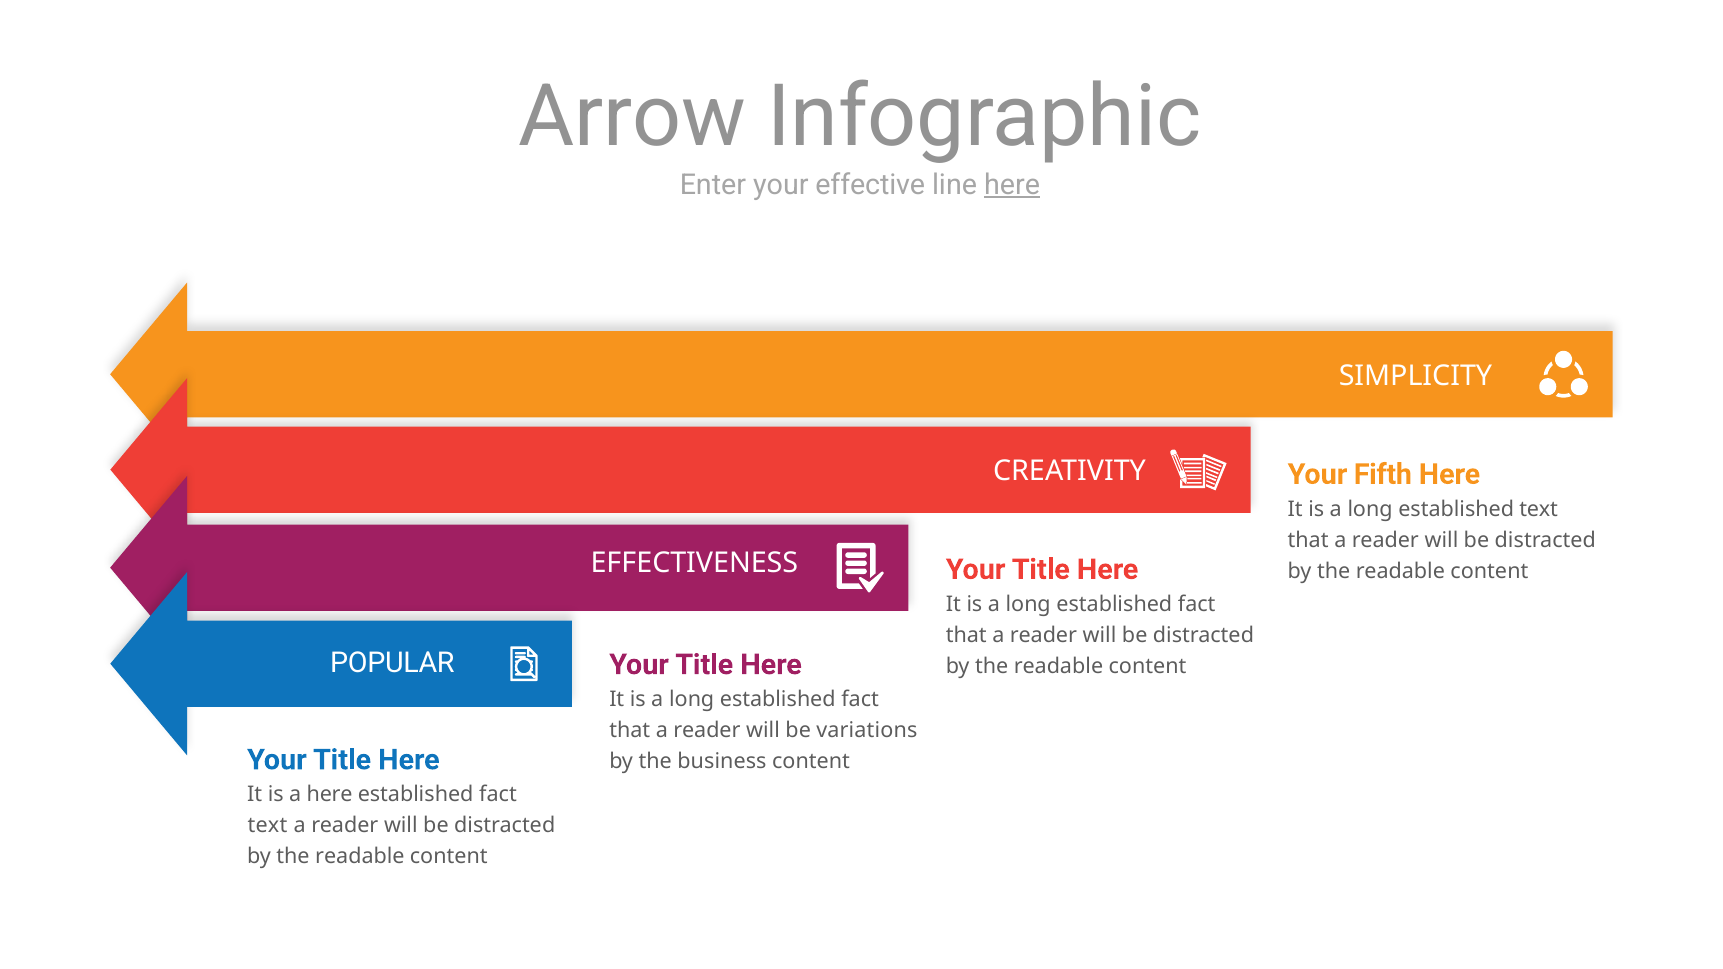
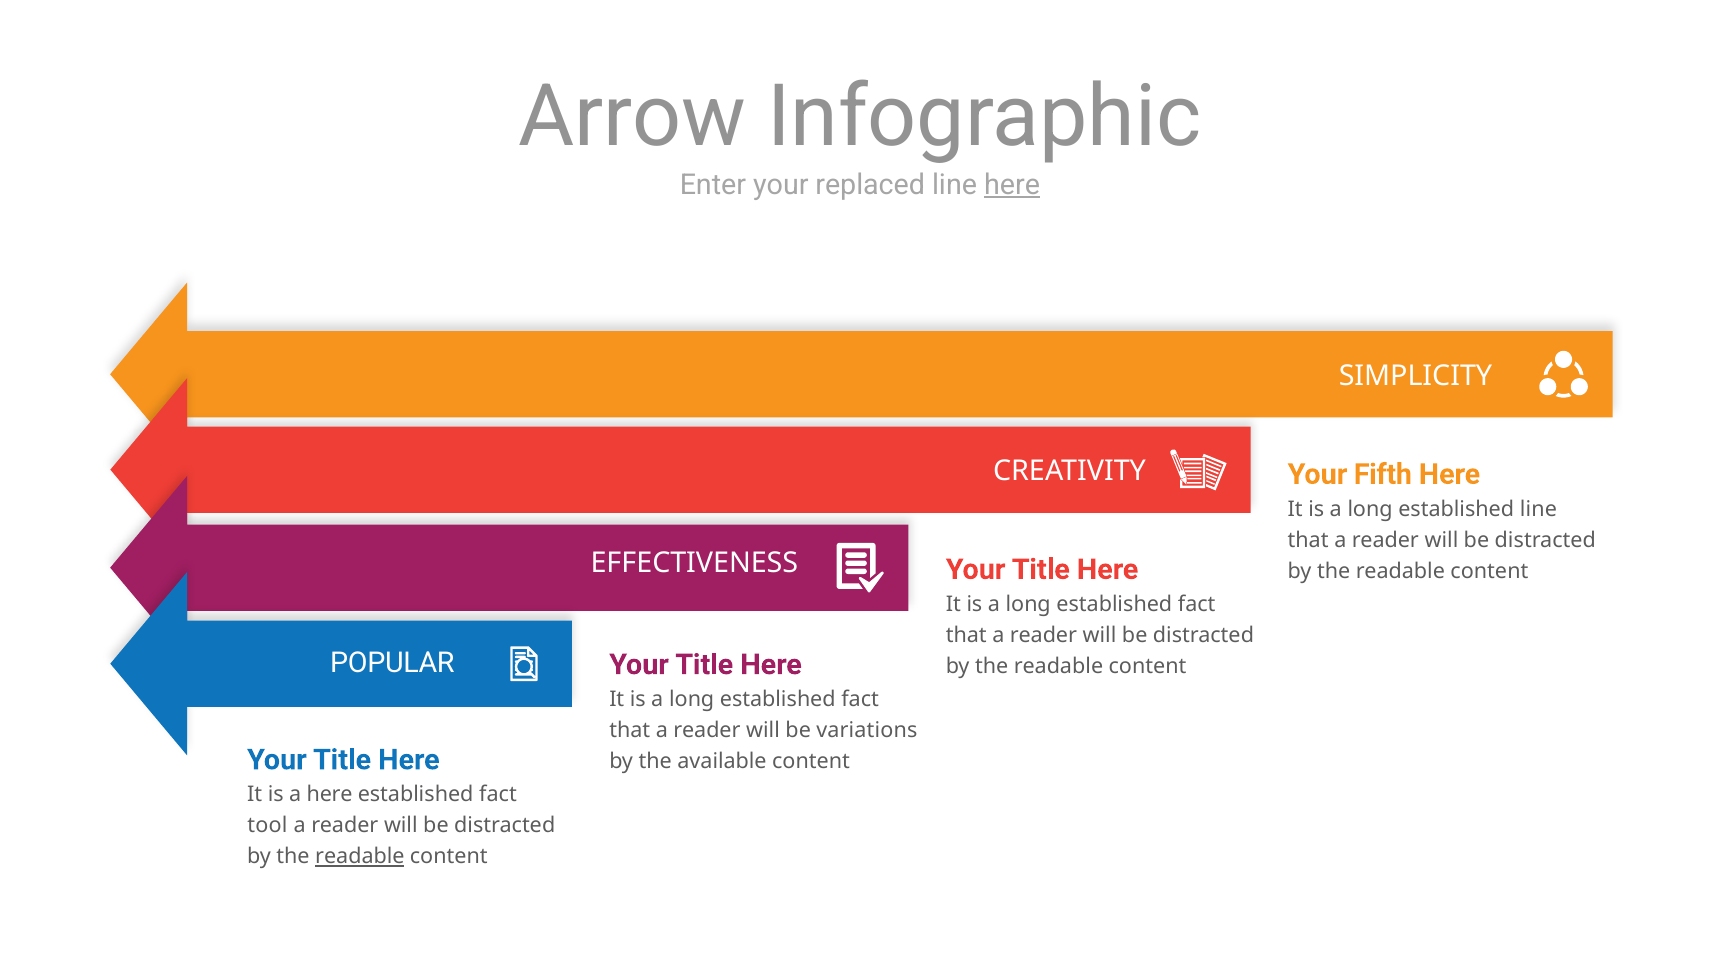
effective: effective -> replaced (870, 185)
established text: text -> line (1538, 509)
business: business -> available (722, 762)
text: text -> tool (267, 826)
readable underline: none -> present (360, 857)
